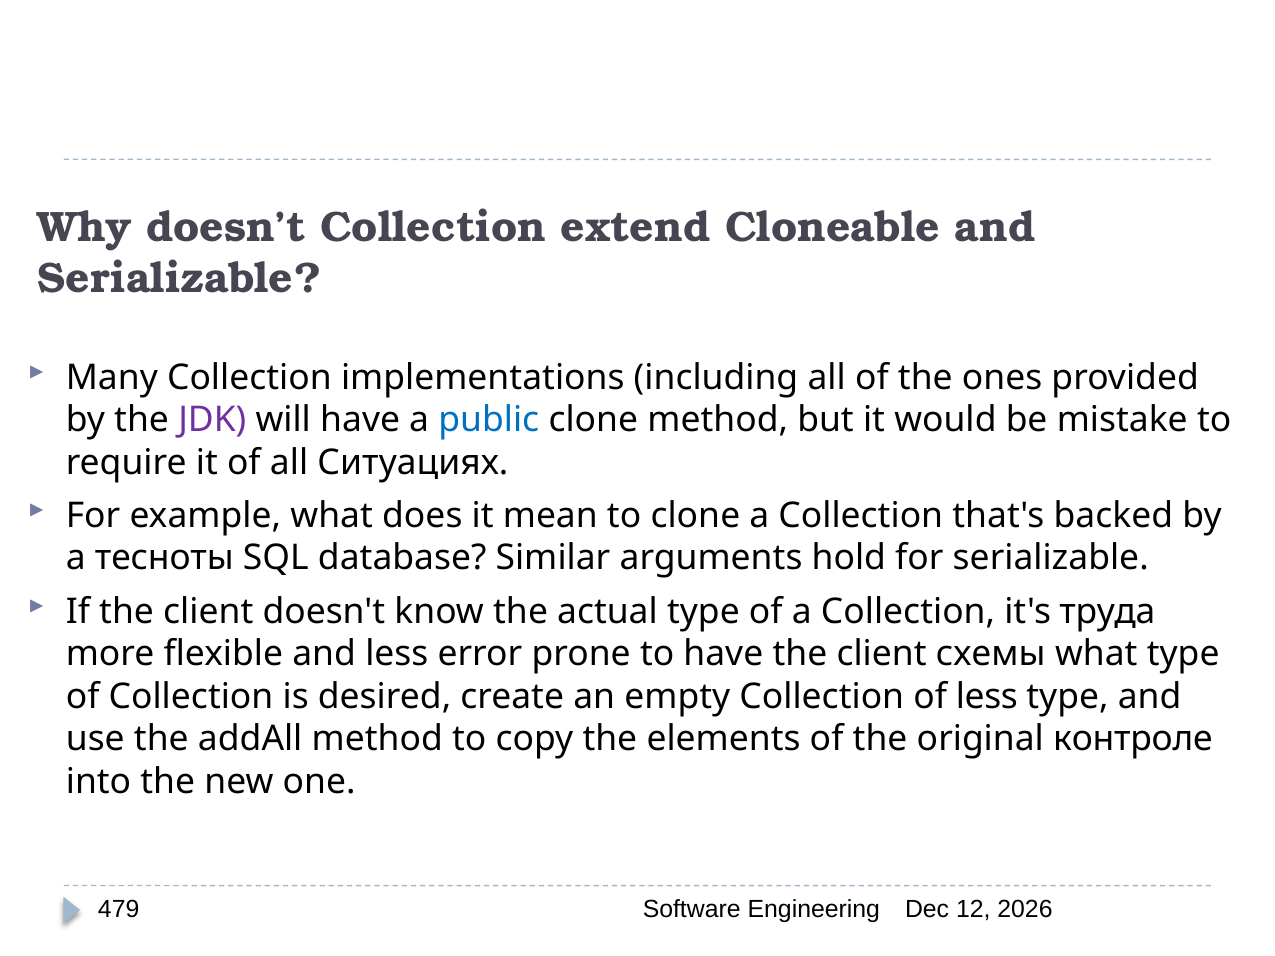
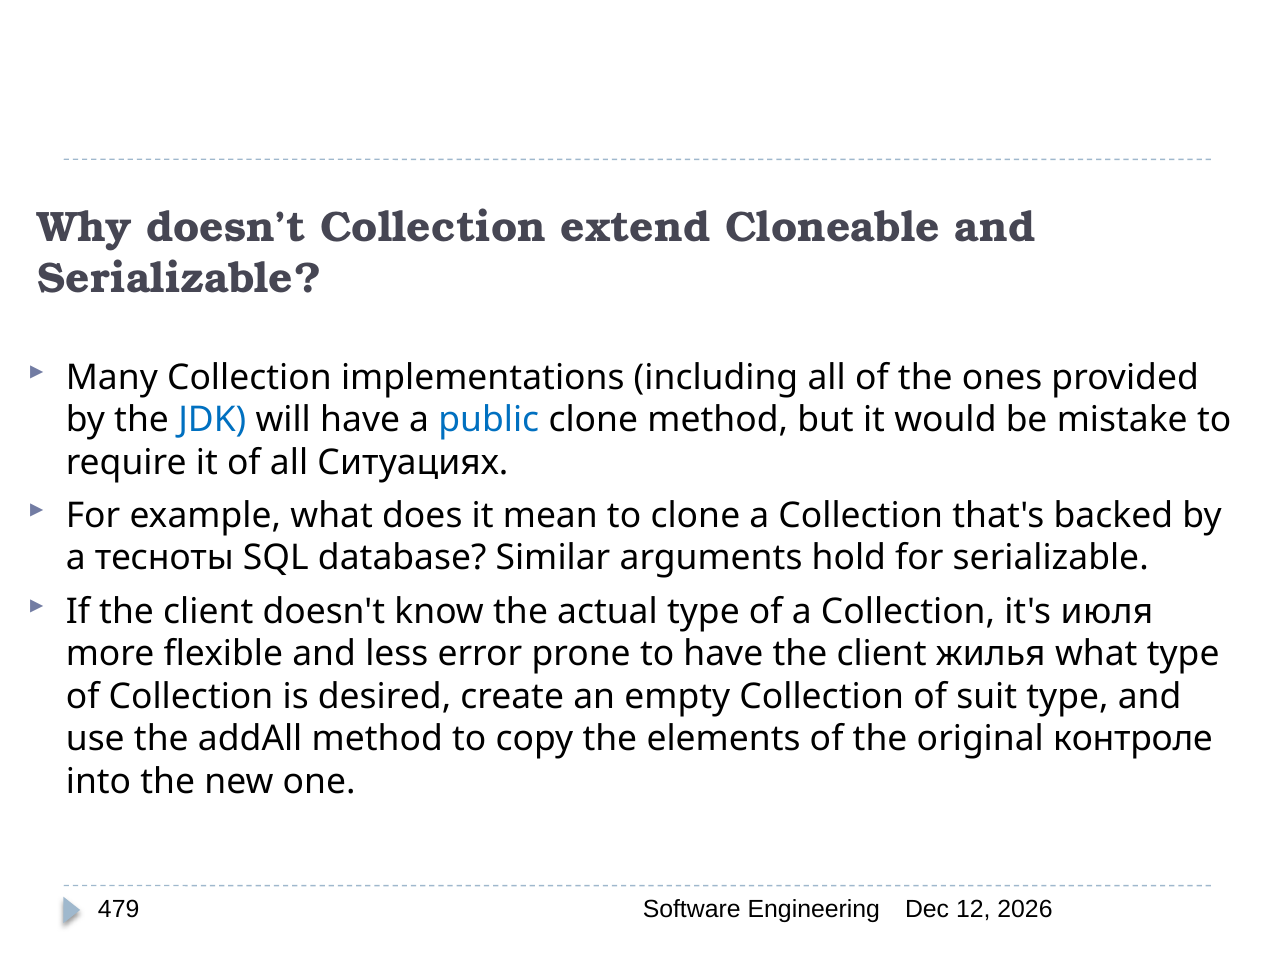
JDK colour: purple -> blue (212, 420)
труда: труда -> июля (1107, 611)
схемы: схемы -> жилья (991, 654)
of less: less -> suit (987, 697)
